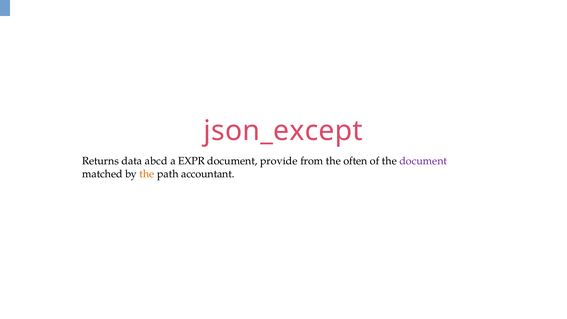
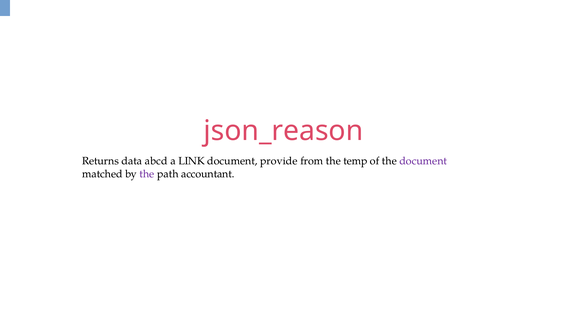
json_except: json_except -> json_reason (283, 131)
EXPR: EXPR -> LINK (192, 161)
often: often -> temp (355, 161)
the colour: orange -> purple (147, 174)
